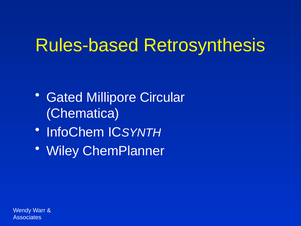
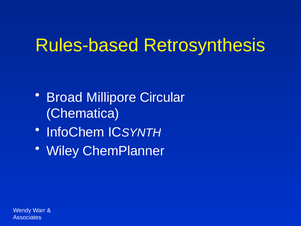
Gated: Gated -> Broad (64, 97)
